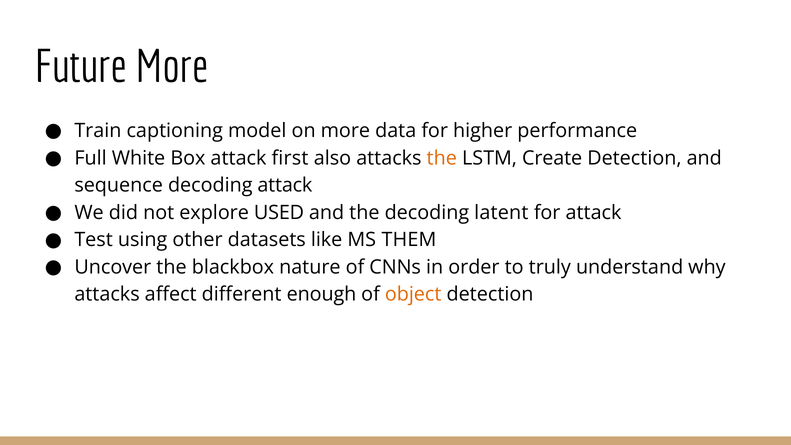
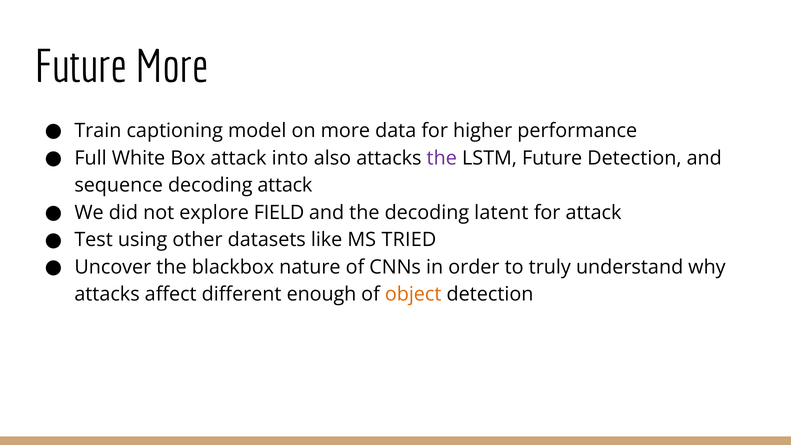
first: first -> into (290, 158)
the colour: orange -> purple (442, 158)
LSTM Create: Create -> Future (552, 158)
USED: USED -> FIELD (279, 213)
THEM: THEM -> TRIED (409, 240)
